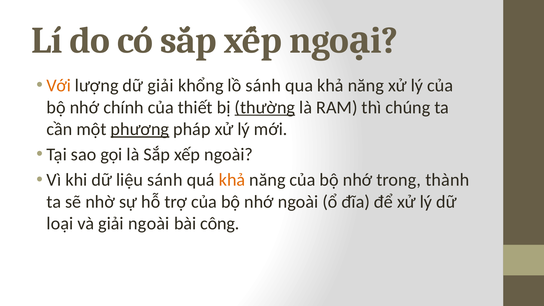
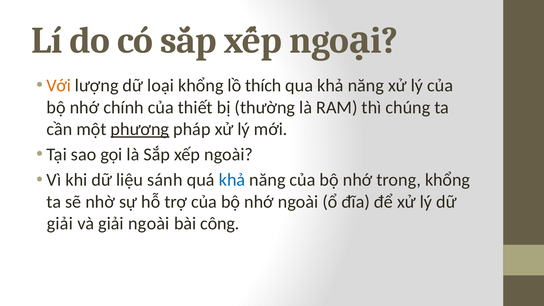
dữ giải: giải -> loại (161, 86)
lồ sánh: sánh -> thích (263, 86)
thường underline: present -> none (265, 107)
khả colour: orange -> blue (232, 180)
trong thành: thành -> khổng (448, 180)
loại: loại -> giải (60, 224)
